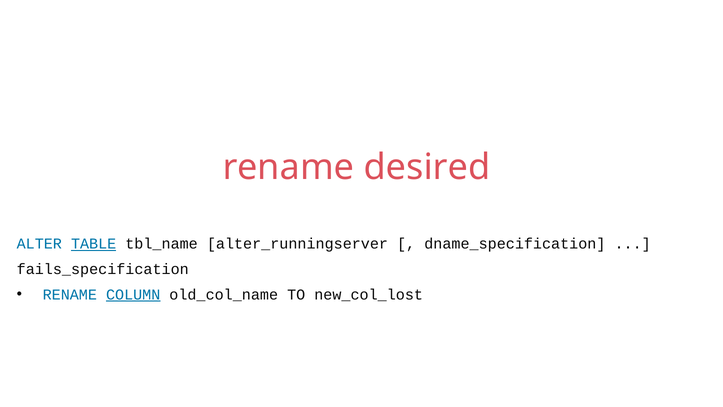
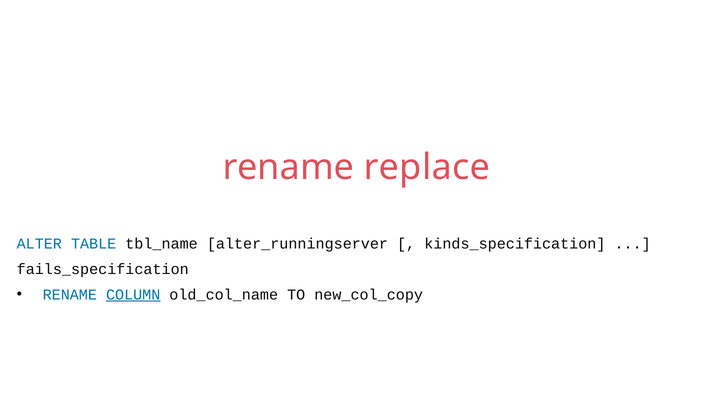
desired: desired -> replace (427, 167)
TABLE underline: present -> none (94, 244)
dname_specification: dname_specification -> kinds_specification (515, 244)
new_col_lost: new_col_lost -> new_col_copy (369, 294)
